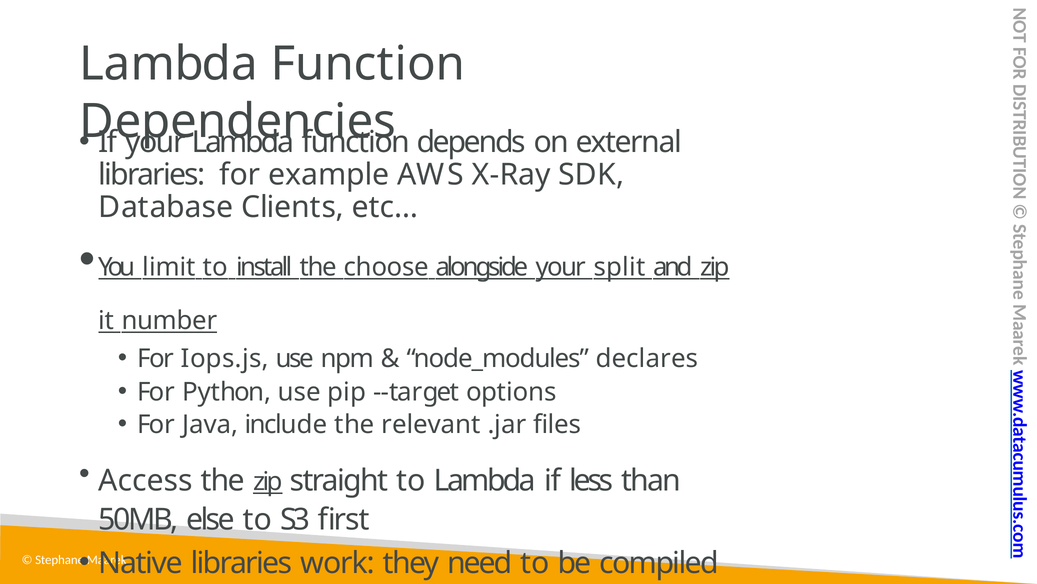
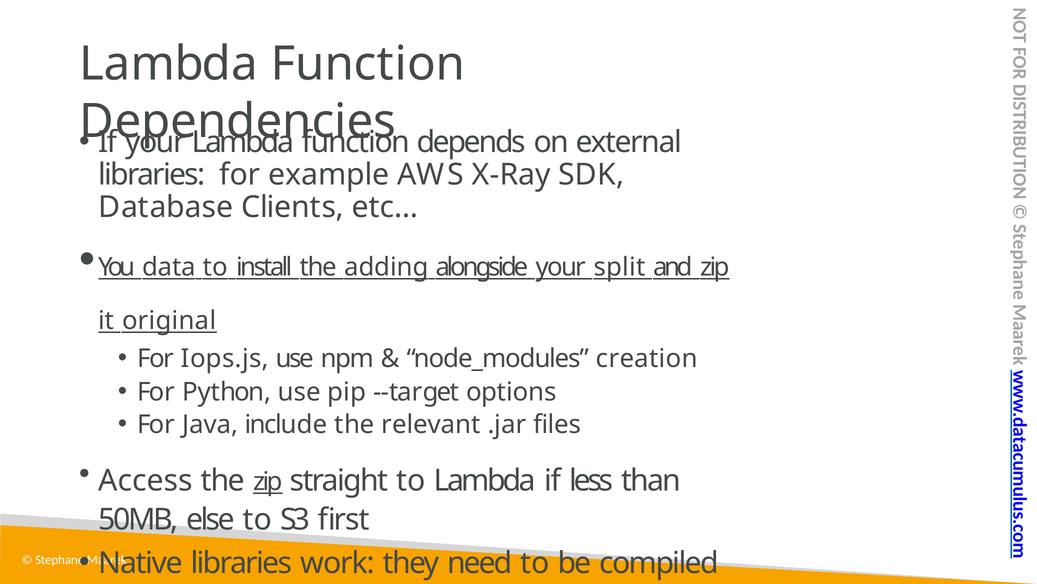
limit: limit -> data (169, 267)
choose: choose -> adding (386, 267)
number: number -> original (169, 320)
declares: declares -> creation (647, 358)
